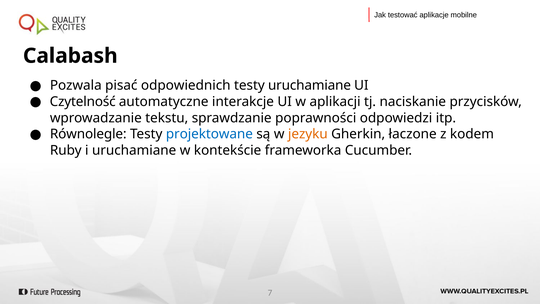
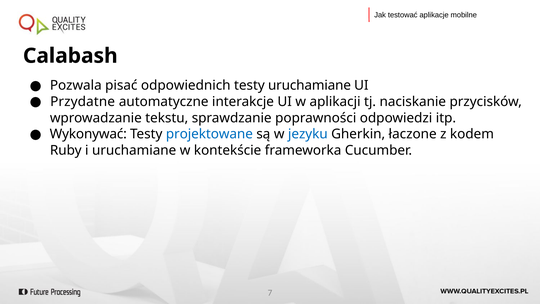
Czytelność: Czytelność -> Przydatne (83, 102)
Równolegle: Równolegle -> Wykonywać (88, 134)
jezyku colour: orange -> blue (308, 134)
